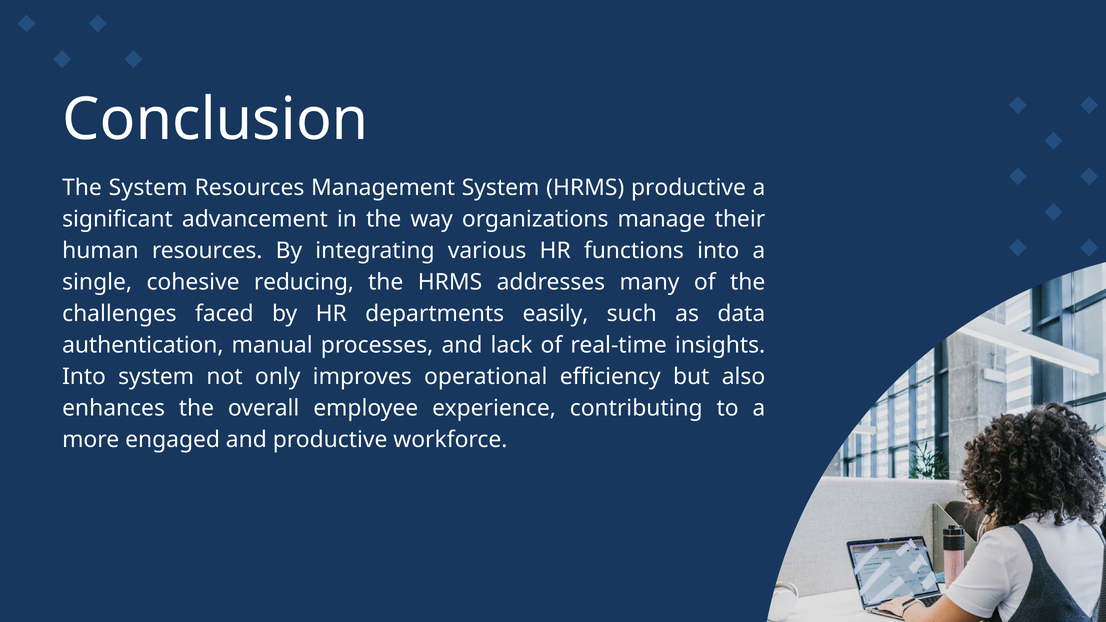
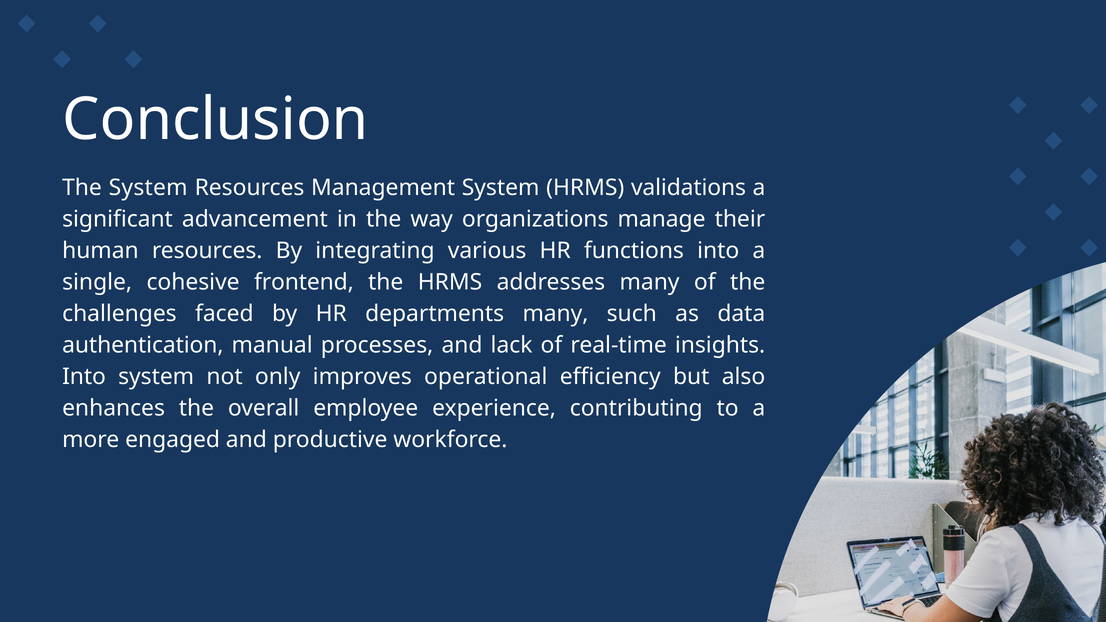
HRMS productive: productive -> validations (689, 188)
reducing: reducing -> frontend (304, 282)
departments easily: easily -> many (555, 314)
